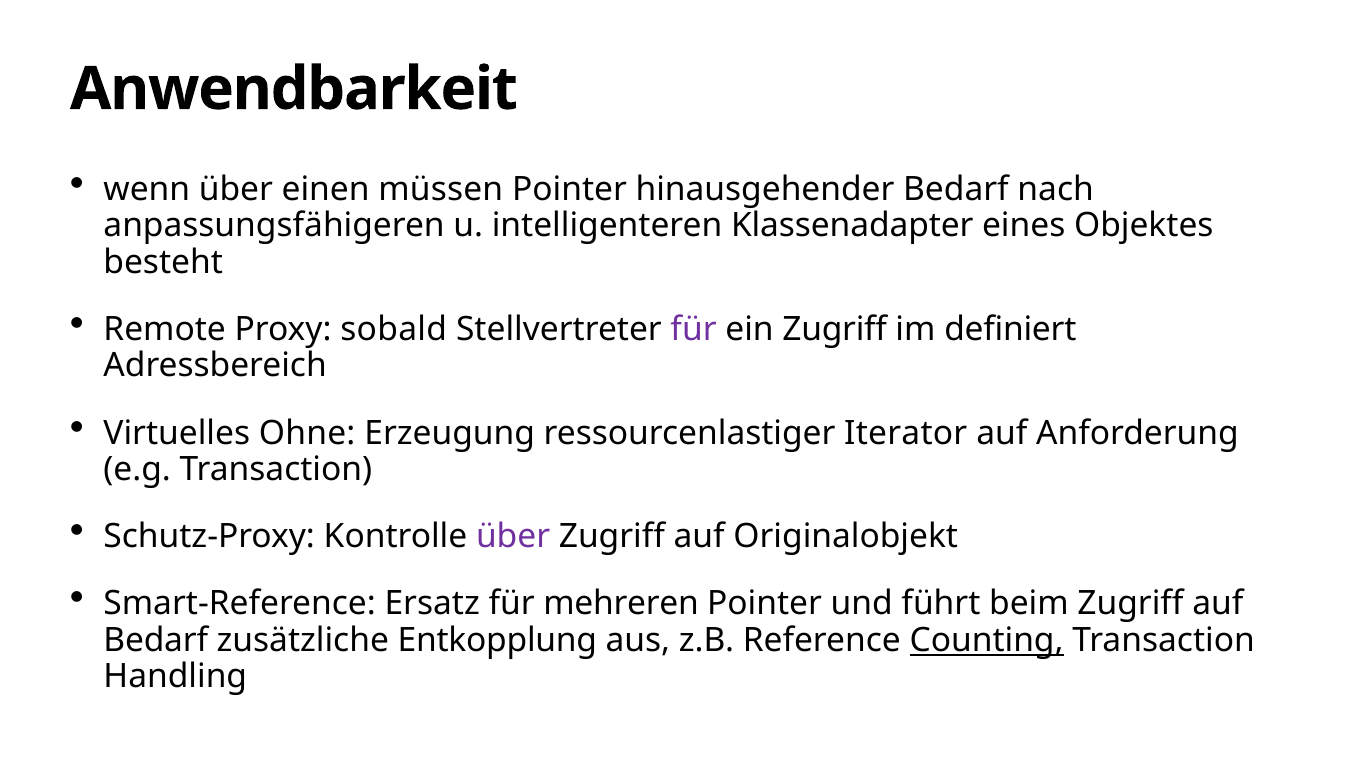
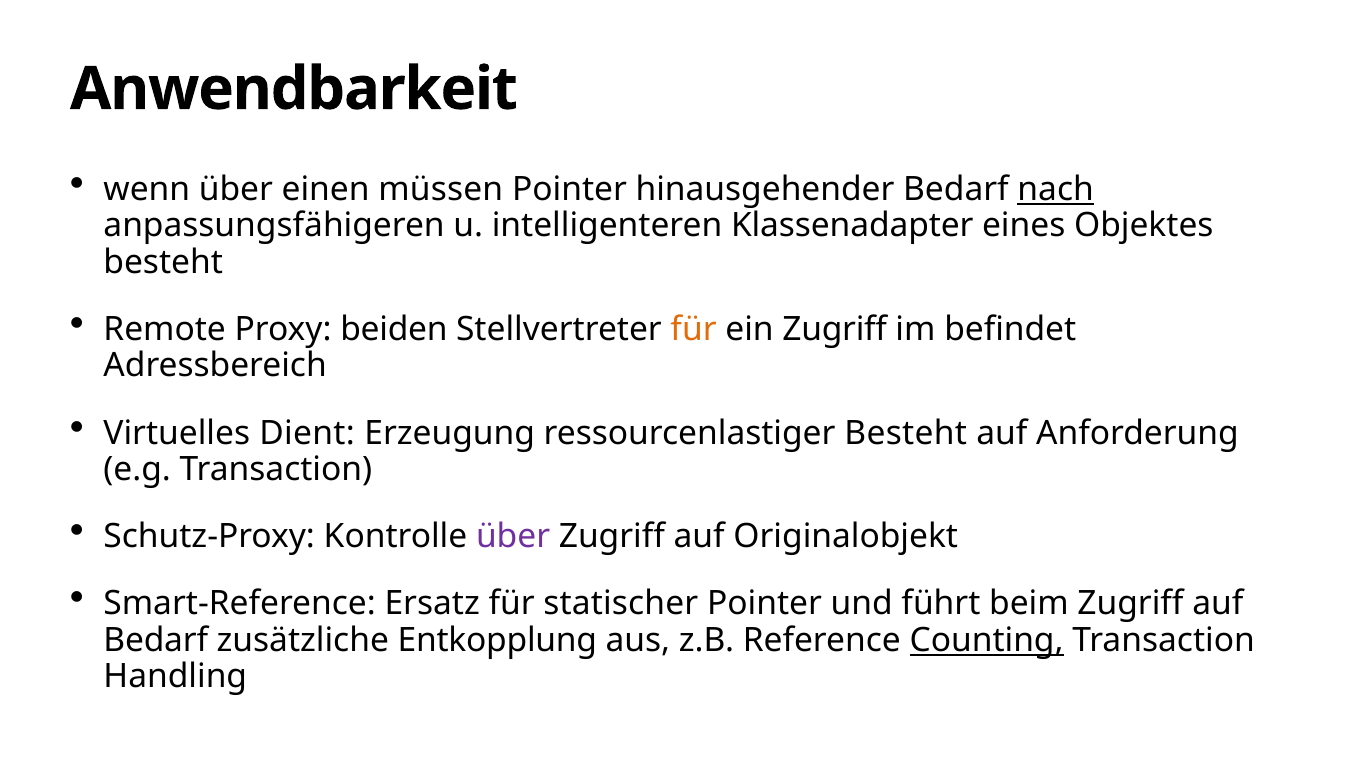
nach underline: none -> present (1056, 190)
sobald: sobald -> beiden (394, 329)
für colour: purple -> orange (694, 329)
definiert: definiert -> befindet (1010, 329)
Ohne: Ohne -> Dient (307, 433)
ressourcenlastiger Iterator: Iterator -> Besteht (906, 433)
mehreren: mehreren -> statischer (621, 604)
